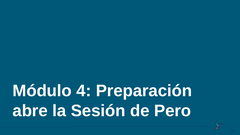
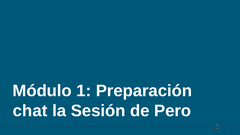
4: 4 -> 1 (84, 91)
abre: abre -> chat (30, 111)
